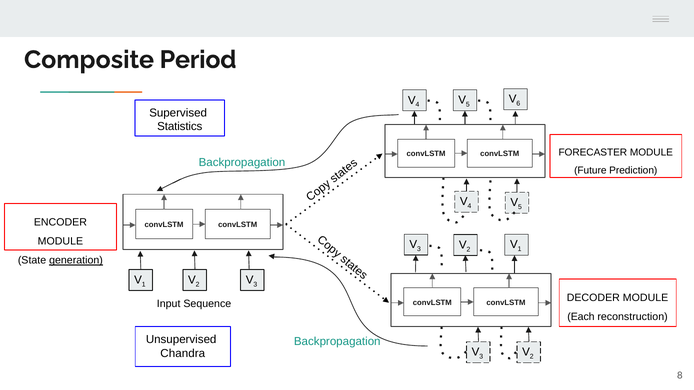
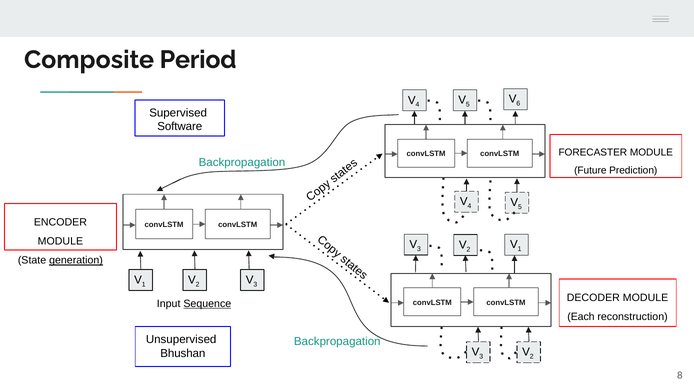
Statistics: Statistics -> Software (180, 127)
Sequence underline: none -> present (207, 304)
Chandra: Chandra -> Bhushan (183, 354)
